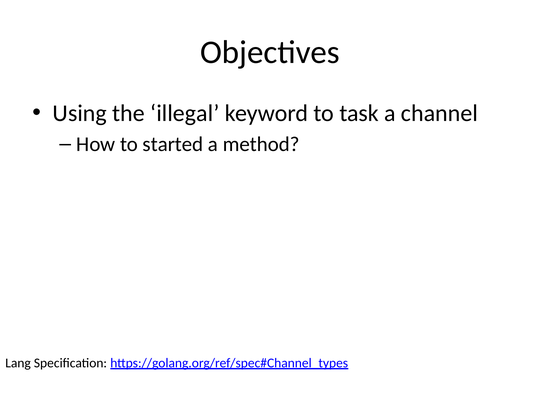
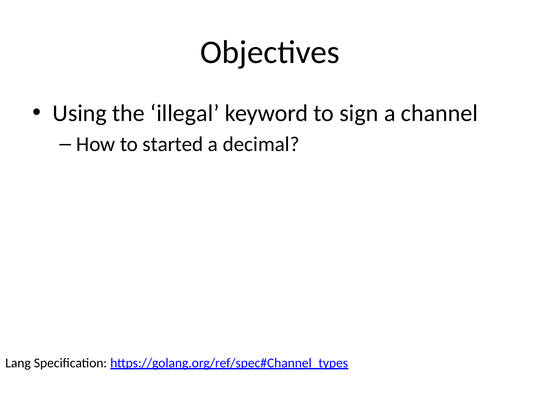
task: task -> sign (359, 113)
method: method -> decimal (261, 144)
